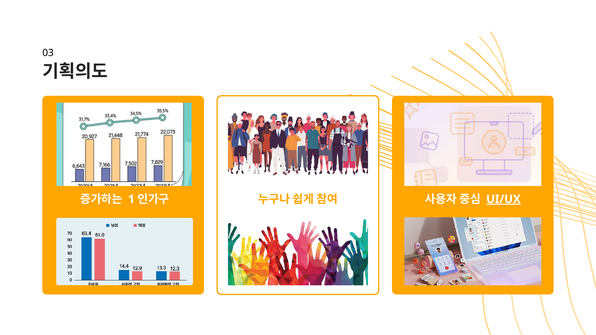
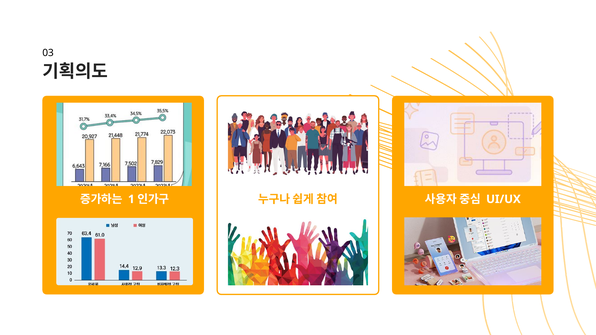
UI/UX underline: present -> none (503, 199)
